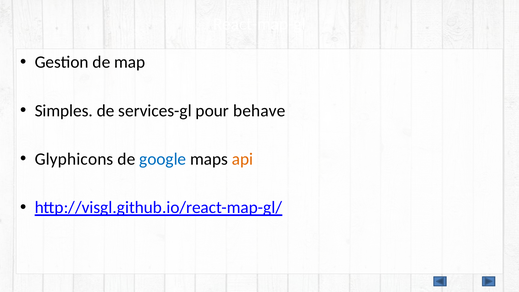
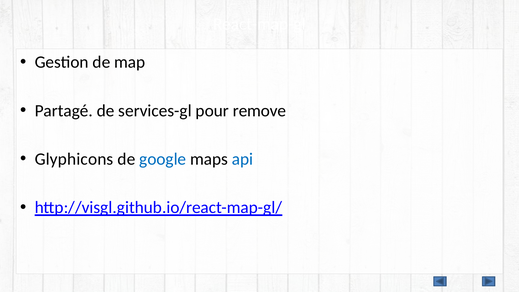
Simples: Simples -> Partagé (64, 111)
behave: behave -> remove (259, 111)
api colour: orange -> blue (243, 159)
